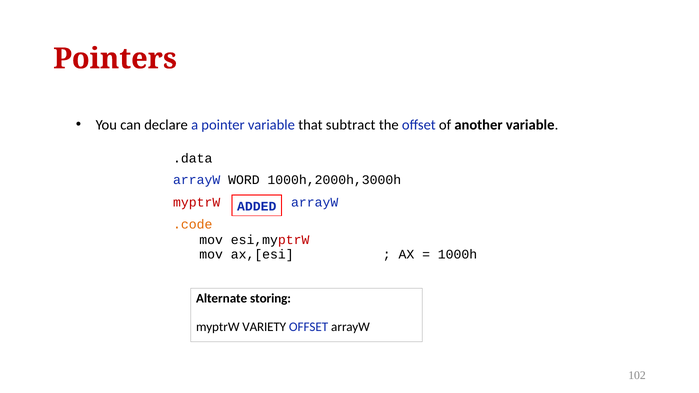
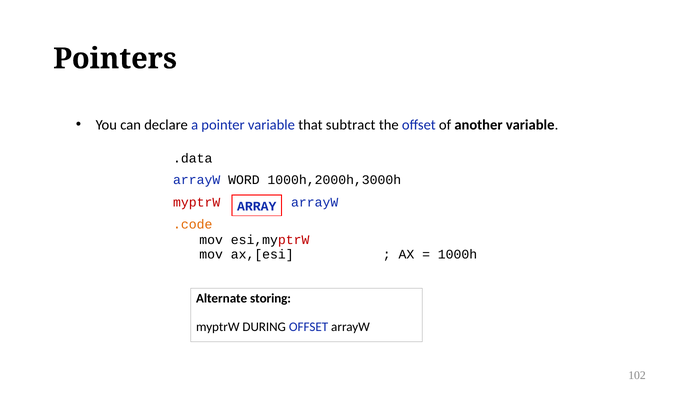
Pointers colour: red -> black (115, 59)
ADDED: ADDED -> ARRAY (257, 206)
VARIETY: VARIETY -> DURING (264, 327)
